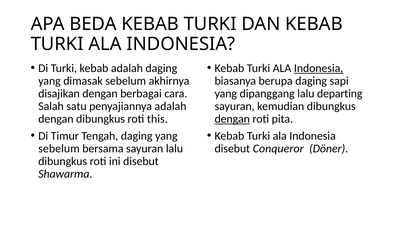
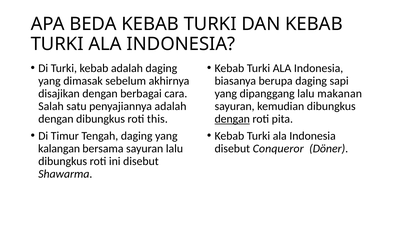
Indonesia underline: present -> none (319, 68)
departing: departing -> makanan (340, 93)
sebelum: sebelum -> kalangan (59, 148)
